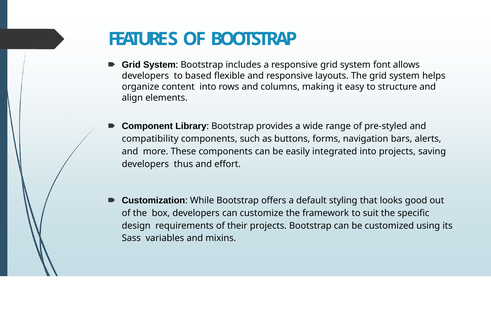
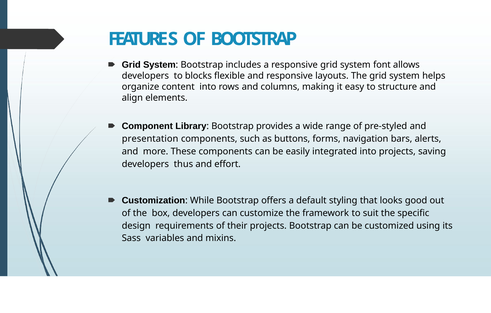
based: based -> blocks (198, 76)
compatibility: compatibility -> presentation (150, 139)
